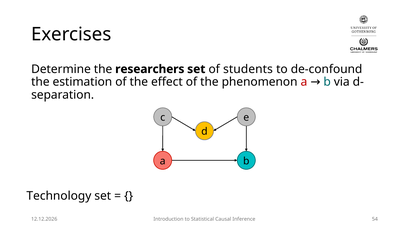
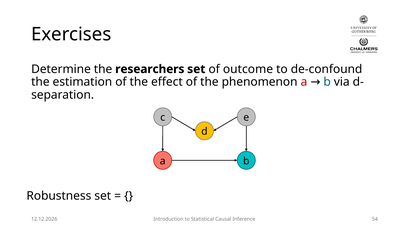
students: students -> outcome (248, 69)
Technology: Technology -> Robustness (59, 196)
